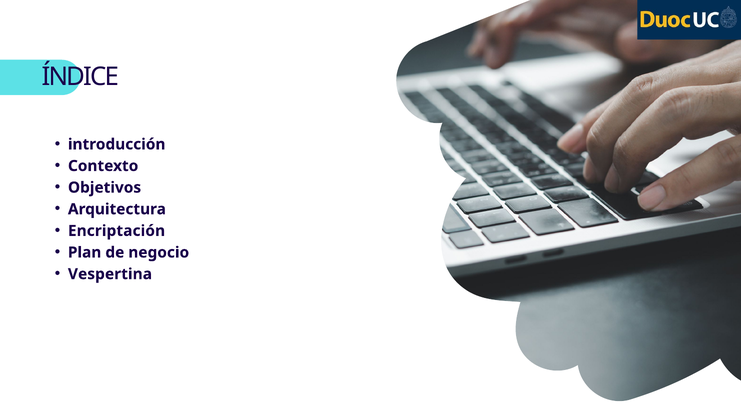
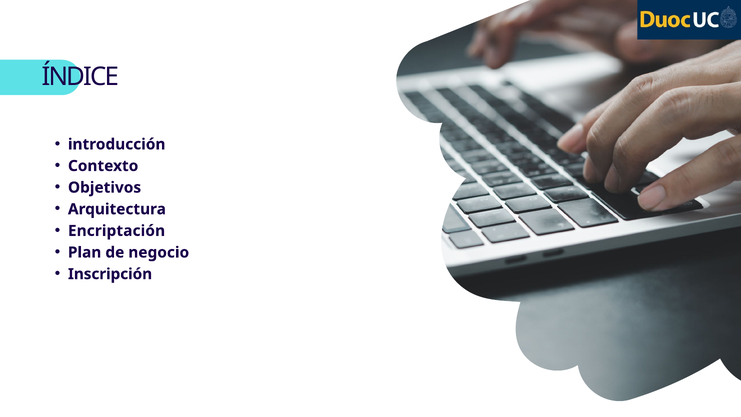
Vespertina: Vespertina -> Inscripción (110, 274)
